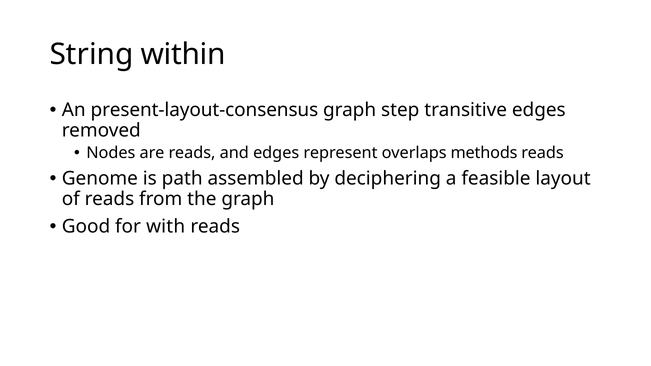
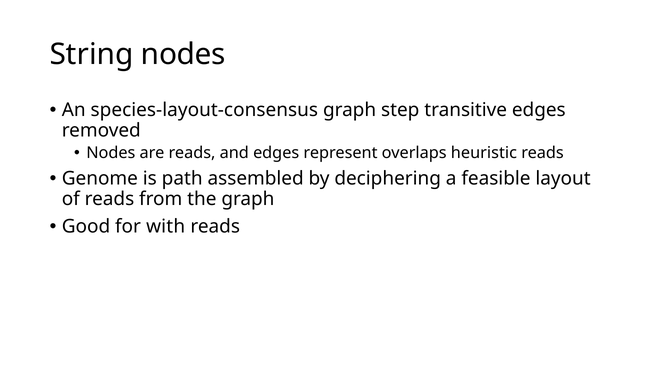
String within: within -> nodes (183, 55)
present-layout-consensus: present-layout-consensus -> species-layout-consensus (204, 110)
methods: methods -> heuristic (484, 153)
